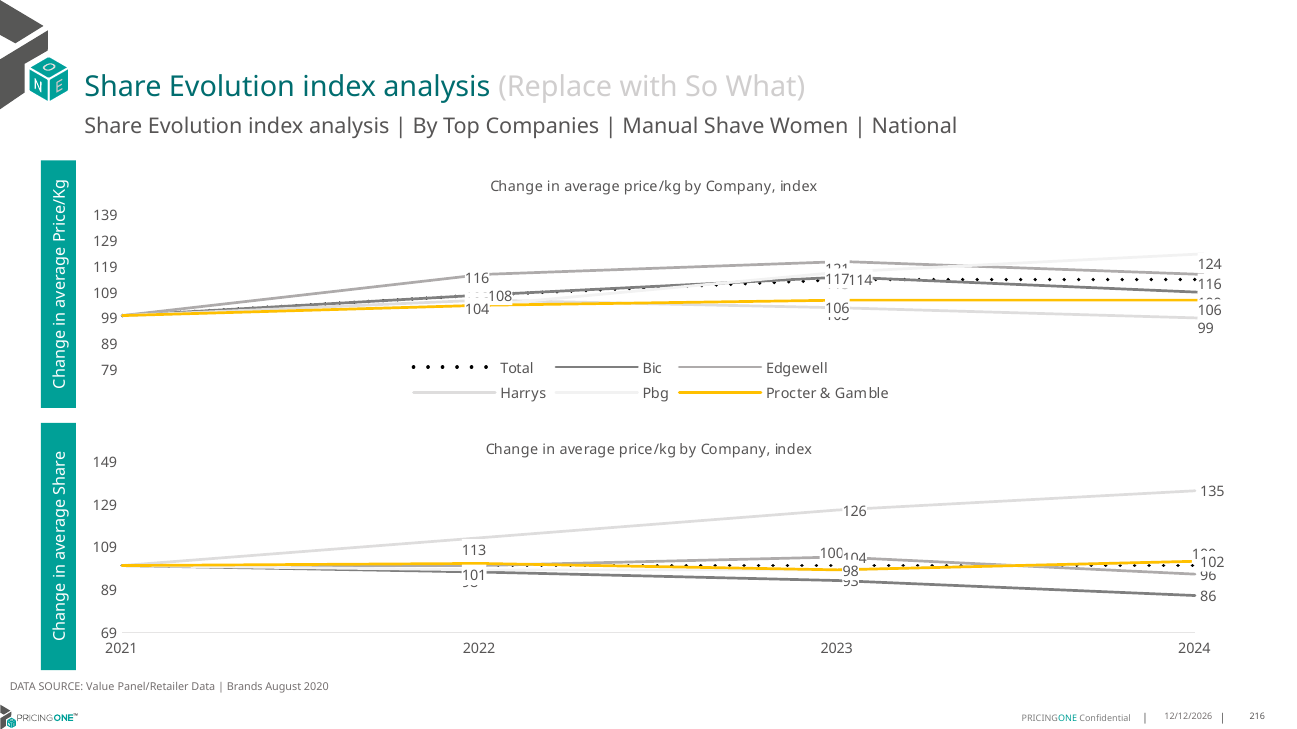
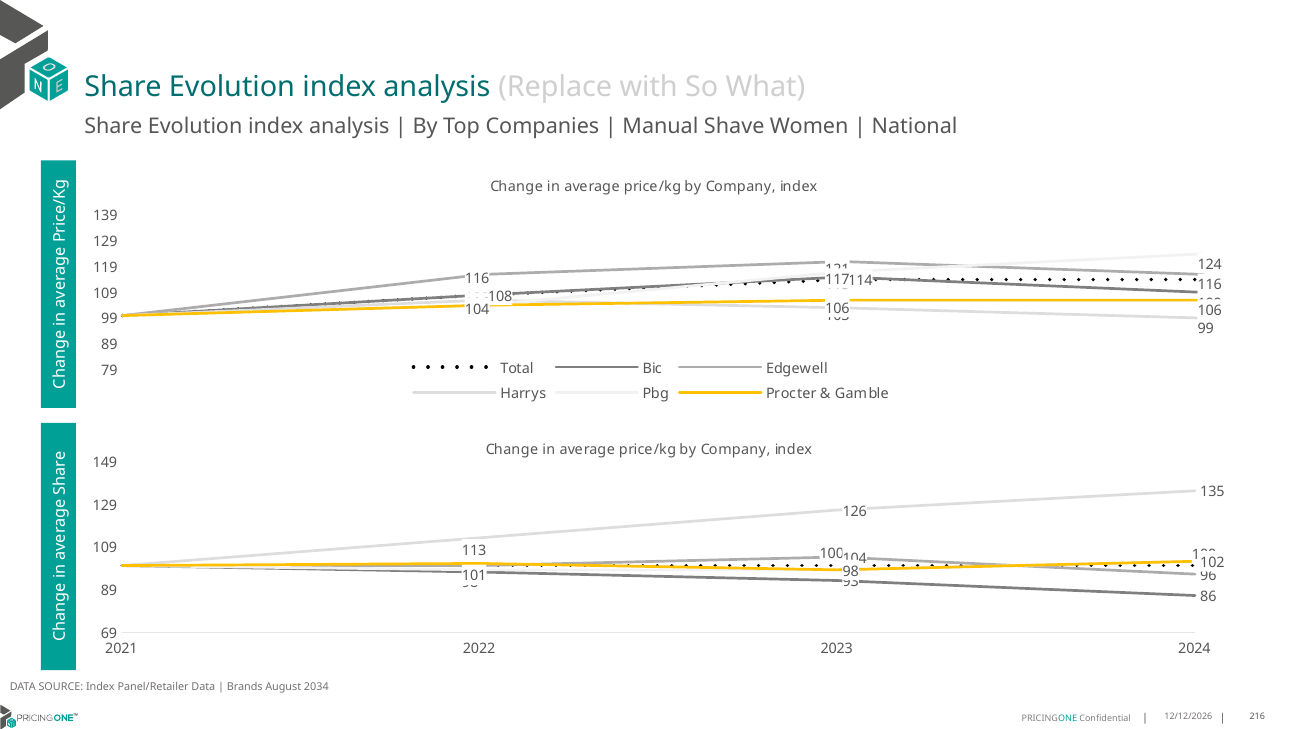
SOURCE Value: Value -> Index (100, 687)
2020: 2020 -> 2034 (316, 687)
